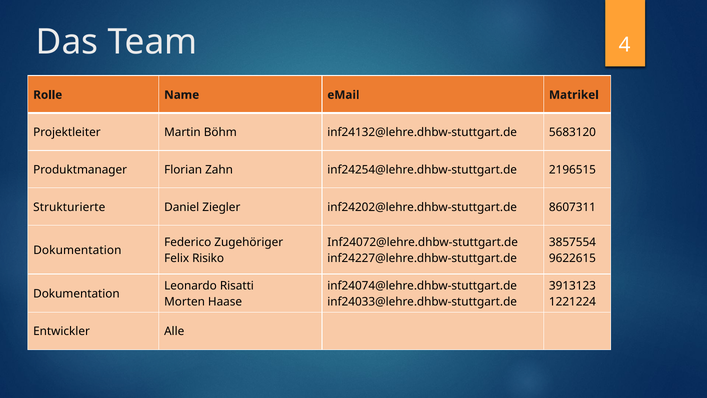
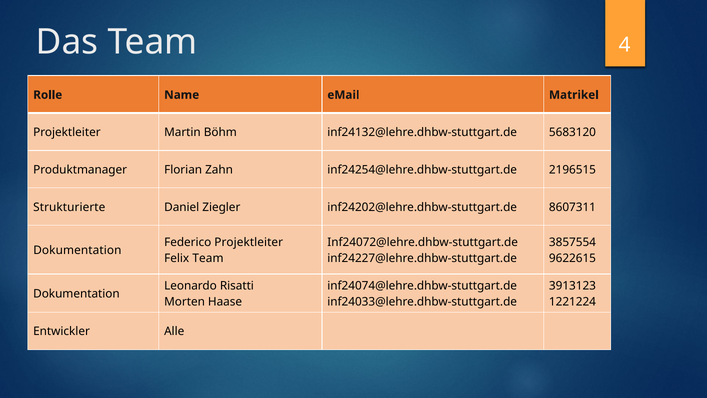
Federico Zugehöriger: Zugehöriger -> Projektleiter (249, 242)
Felix Risiko: Risiko -> Team (208, 258)
